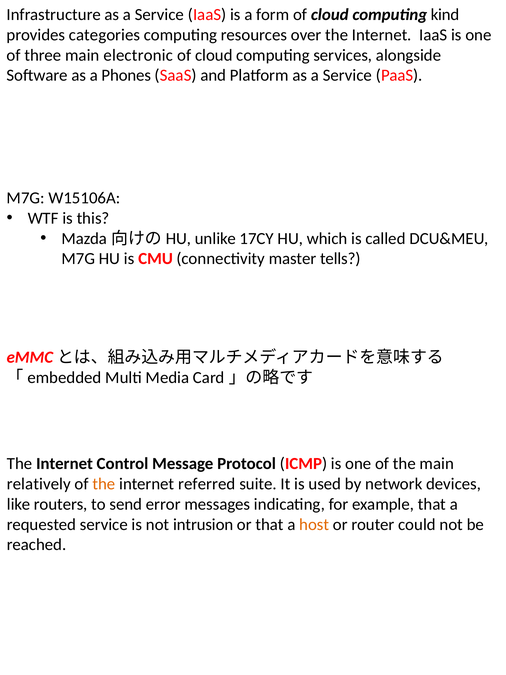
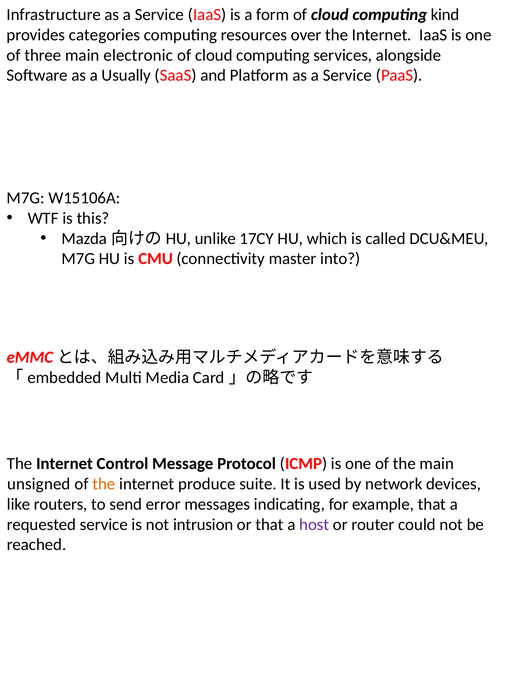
Phones: Phones -> Usually (126, 75)
tells: tells -> into (340, 259)
relatively: relatively -> unsigned (39, 484)
referred: referred -> produce (207, 484)
host colour: orange -> purple (314, 524)
